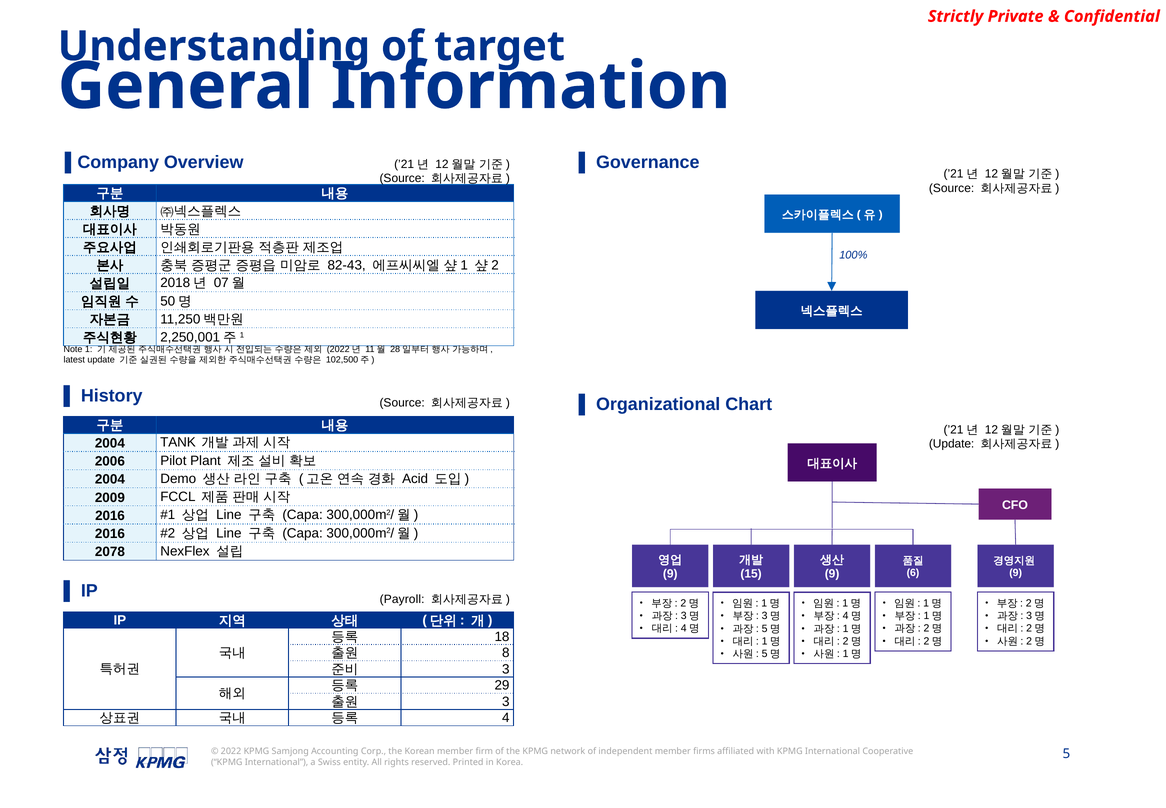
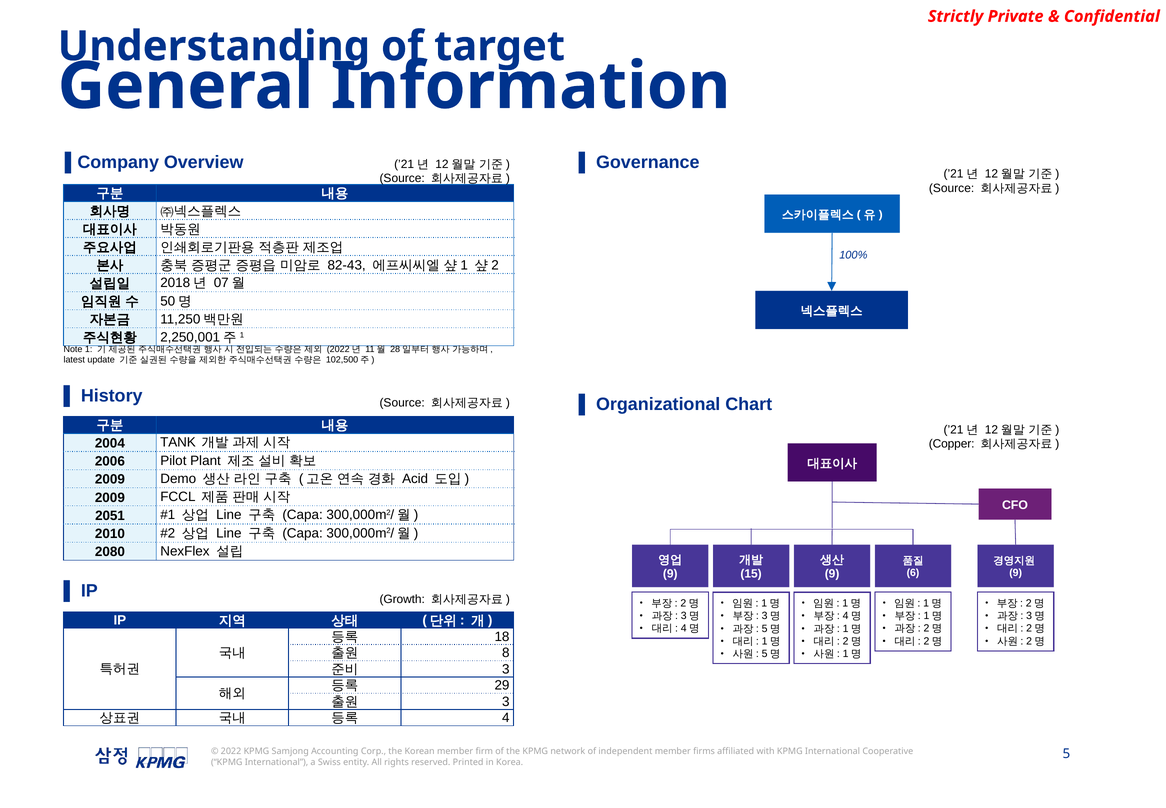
Update: Update -> Copper (952, 444)
2004: 2004 -> 2009 (110, 479)
2016: 2016 -> 2051 (110, 515)
2016: 2016 -> 2010 (110, 533)
2078: 2078 -> 2080 (110, 551)
Payroll: Payroll -> Growth (402, 599)
